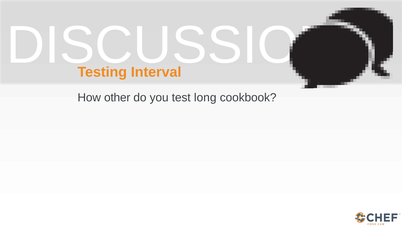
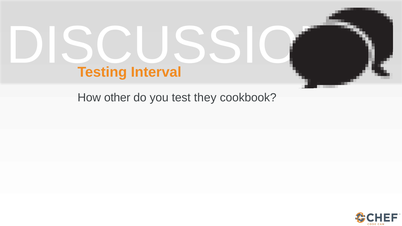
long: long -> they (205, 98)
